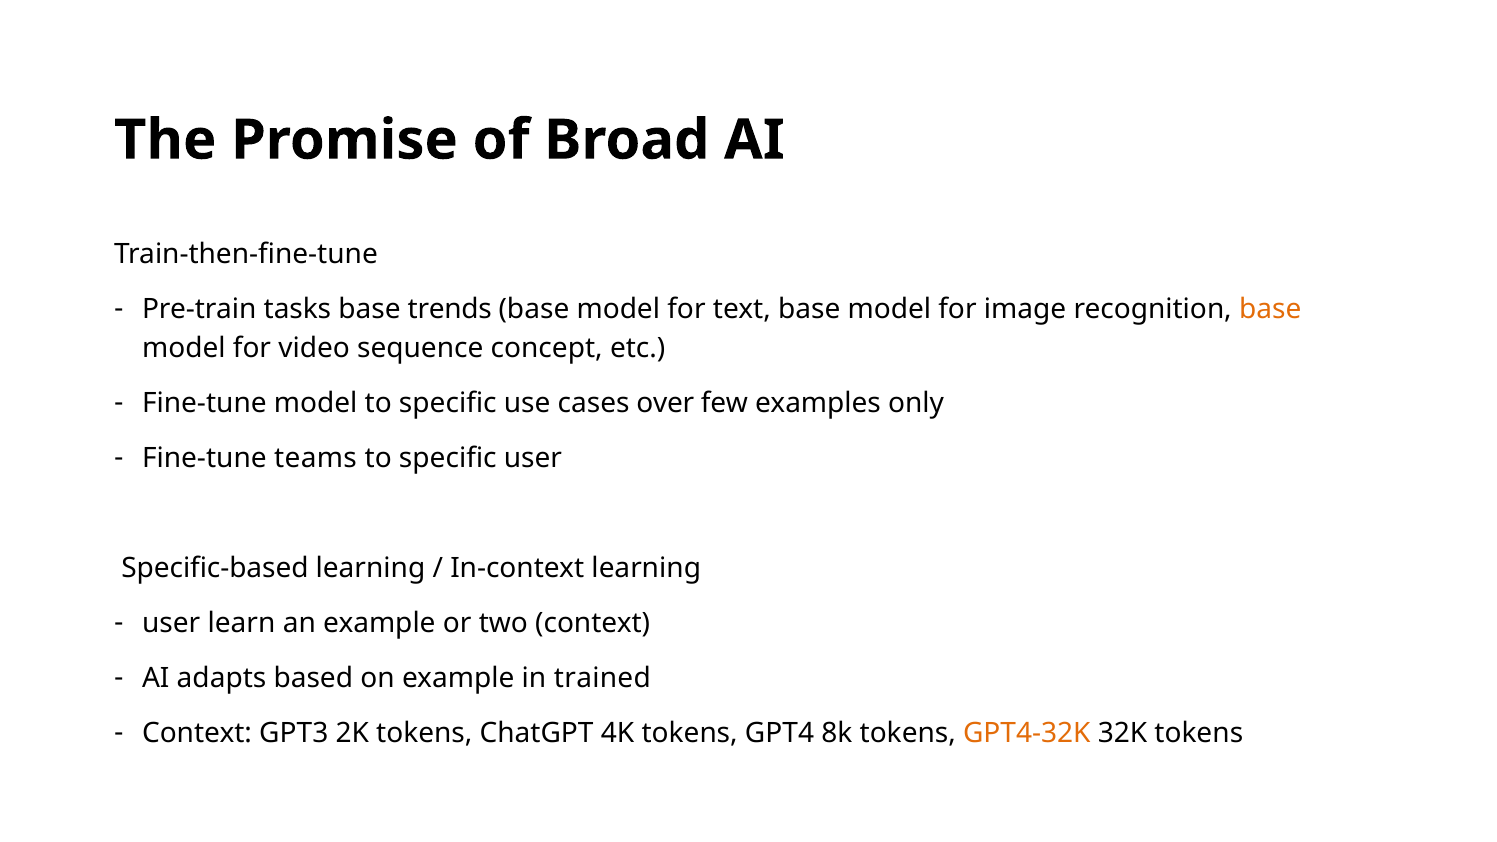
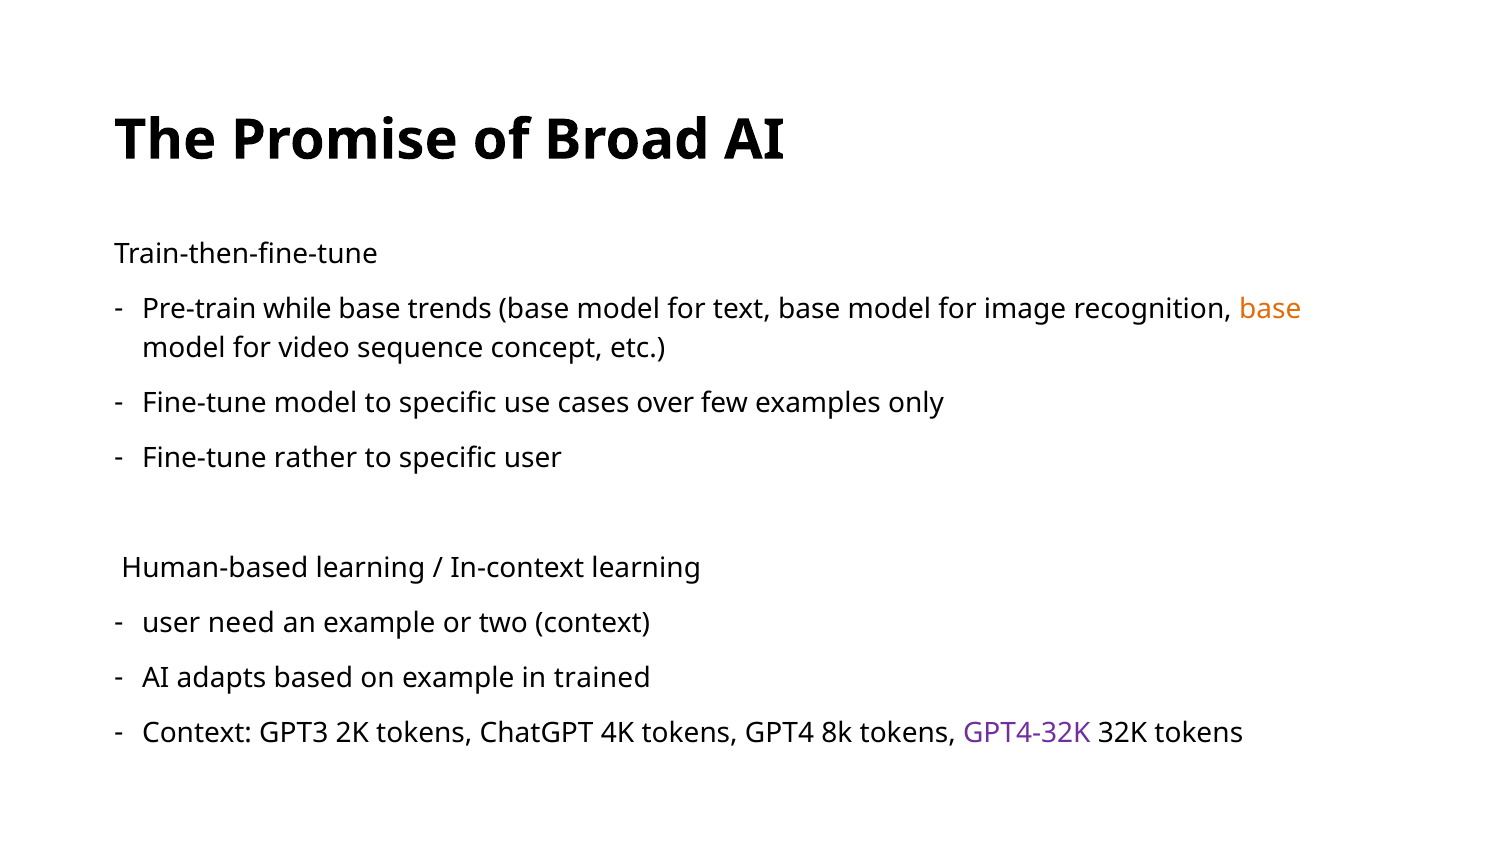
tasks: tasks -> while (298, 309)
teams: teams -> rather (316, 459)
Specific-based: Specific-based -> Human-based (215, 569)
learn: learn -> need (241, 624)
GPT4-32K colour: orange -> purple (1027, 734)
